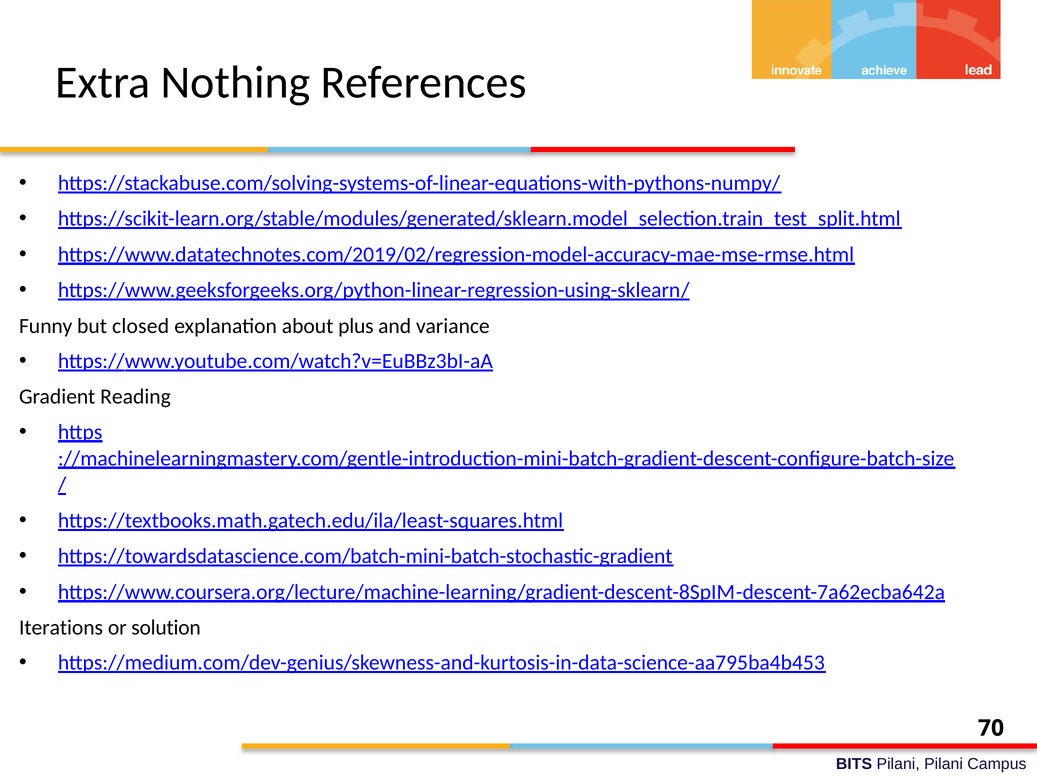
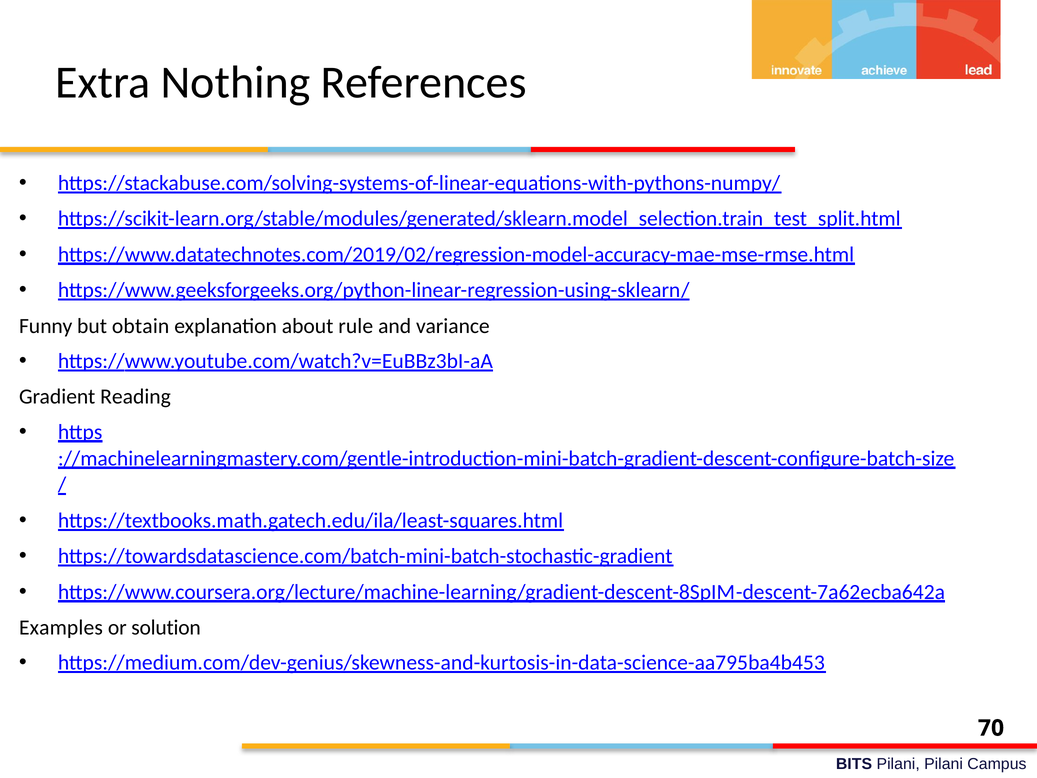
closed: closed -> obtain (141, 326)
plus: plus -> rule (356, 326)
Iterations: Iterations -> Examples (61, 627)
